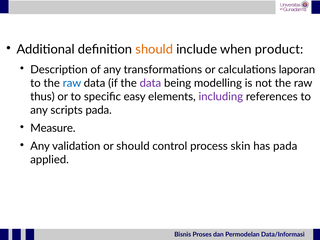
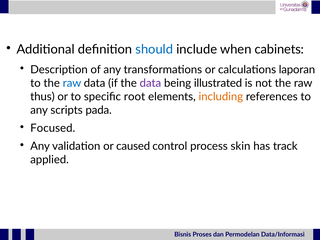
should colour: orange -> blue (154, 49)
product: product -> cabinets (279, 49)
modelling: modelling -> illustrated (218, 83)
easy: easy -> root (135, 97)
including colour: purple -> orange (221, 97)
Measure: Measure -> Focused (53, 128)
or should: should -> caused (133, 146)
has pada: pada -> track (285, 146)
